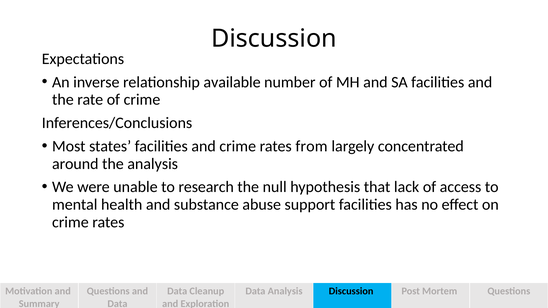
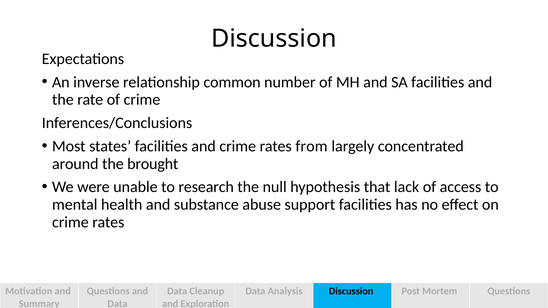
available: available -> common (232, 82)
the analysis: analysis -> brought (153, 164)
